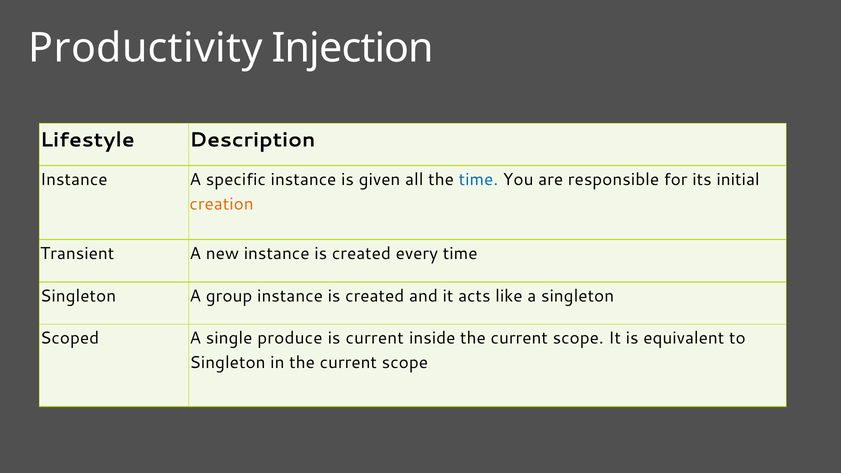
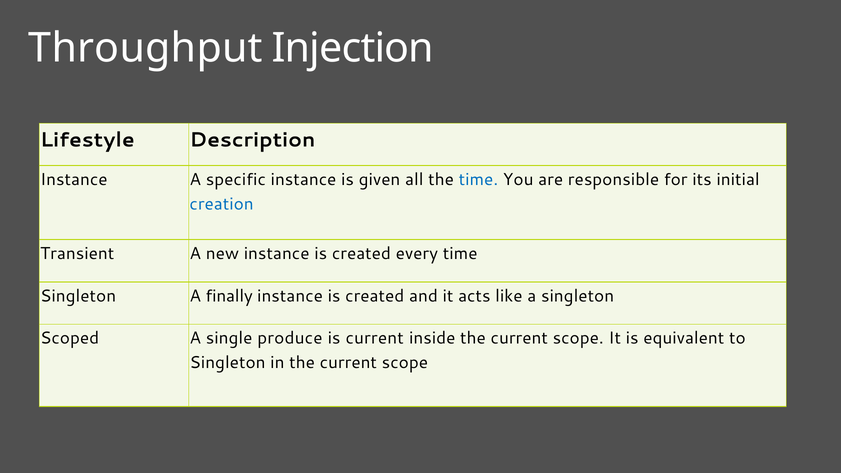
Productivity: Productivity -> Throughput (146, 48)
creation colour: orange -> blue (222, 204)
group: group -> finally (229, 296)
